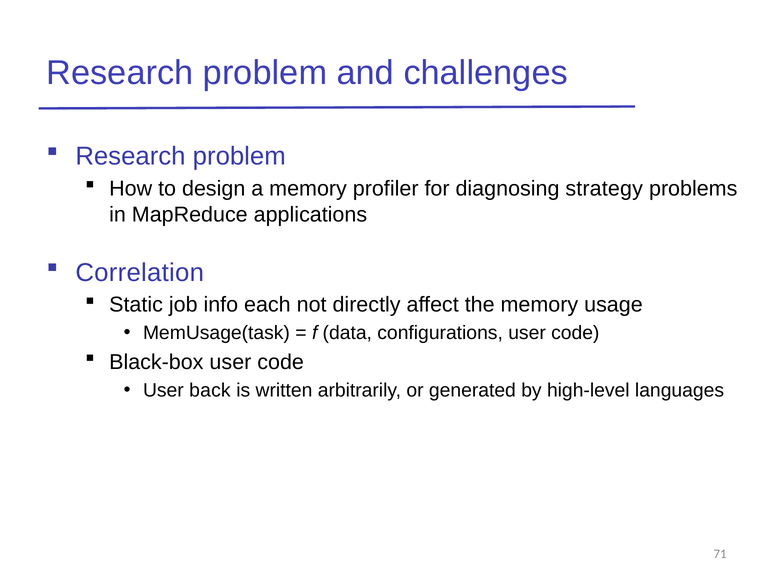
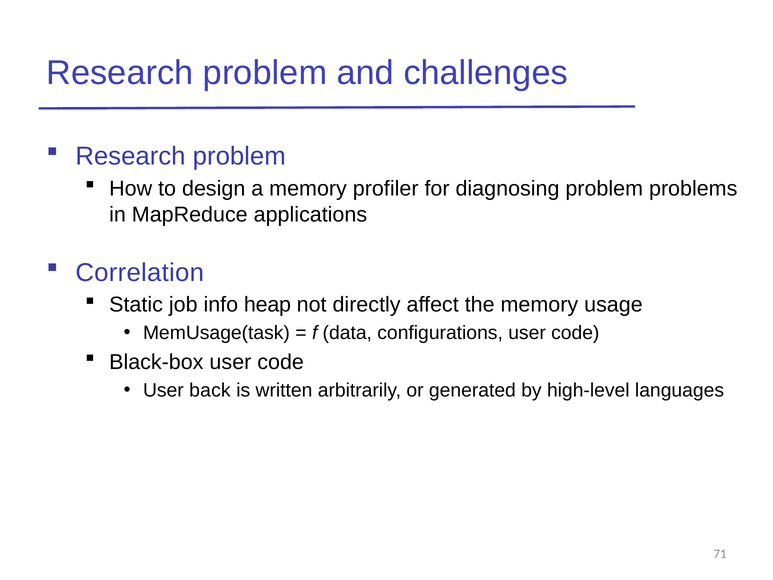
diagnosing strategy: strategy -> problem (604, 189)
each: each -> heap (267, 305)
